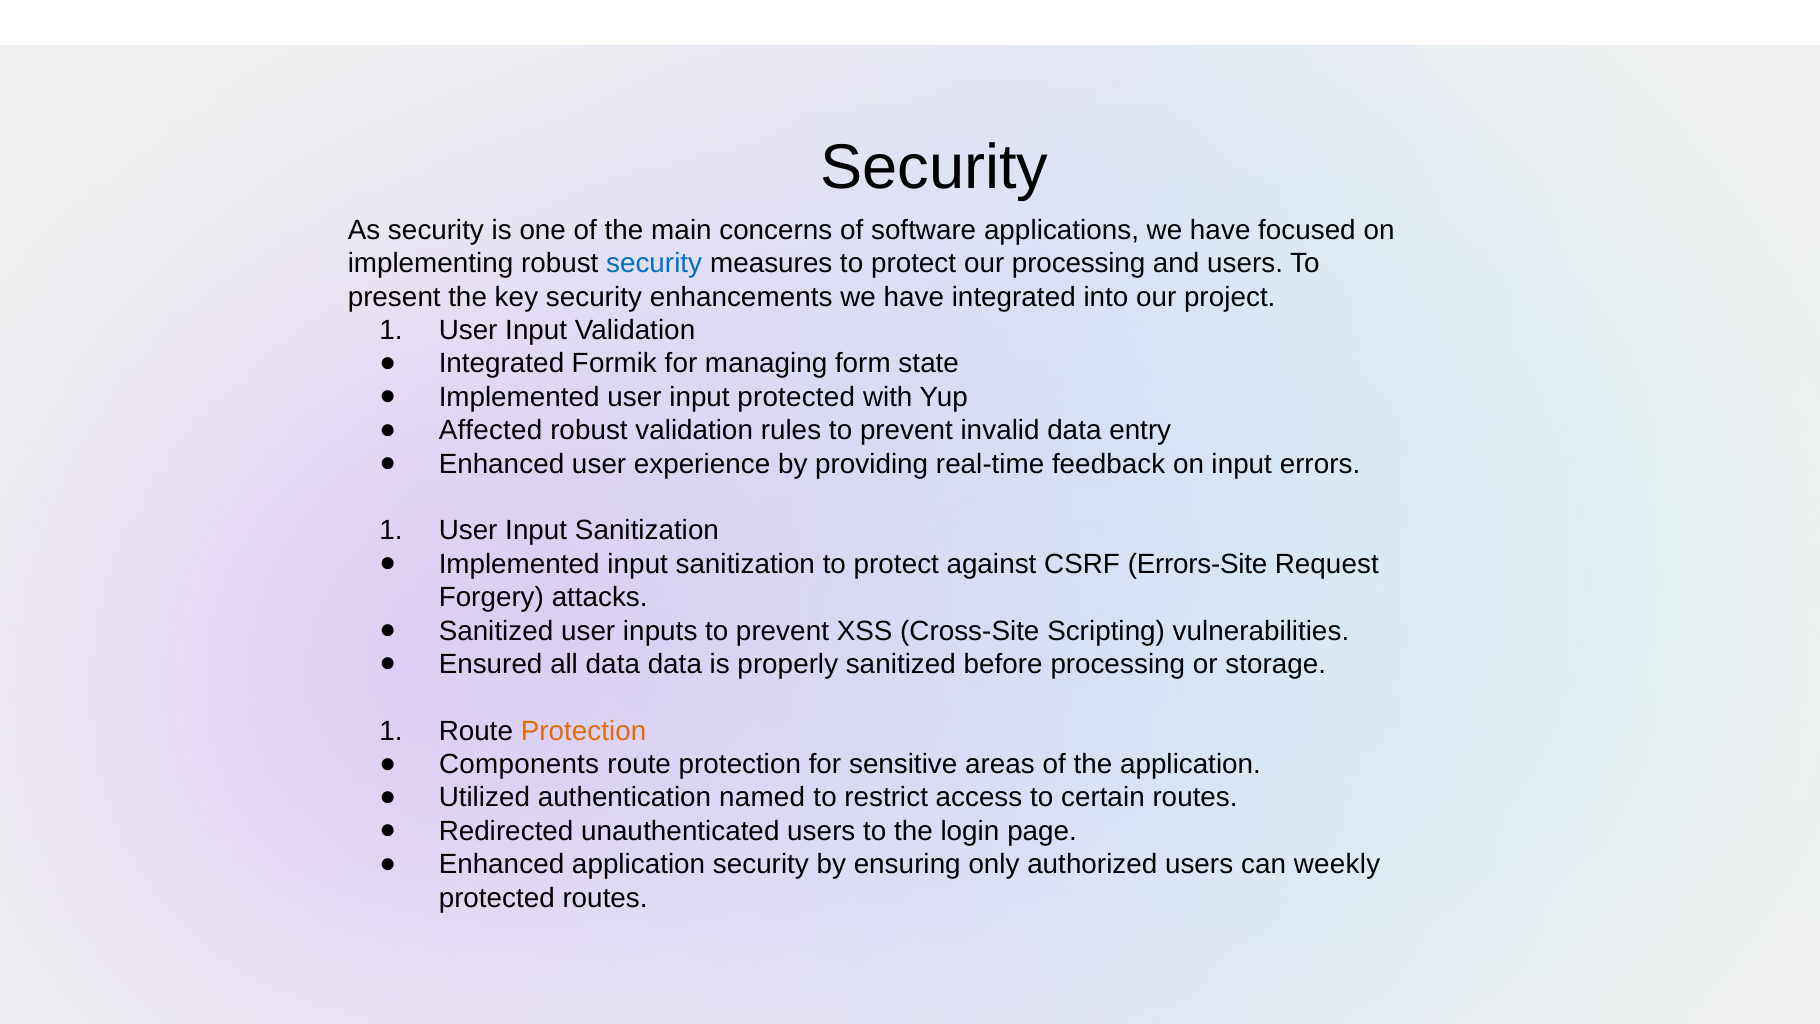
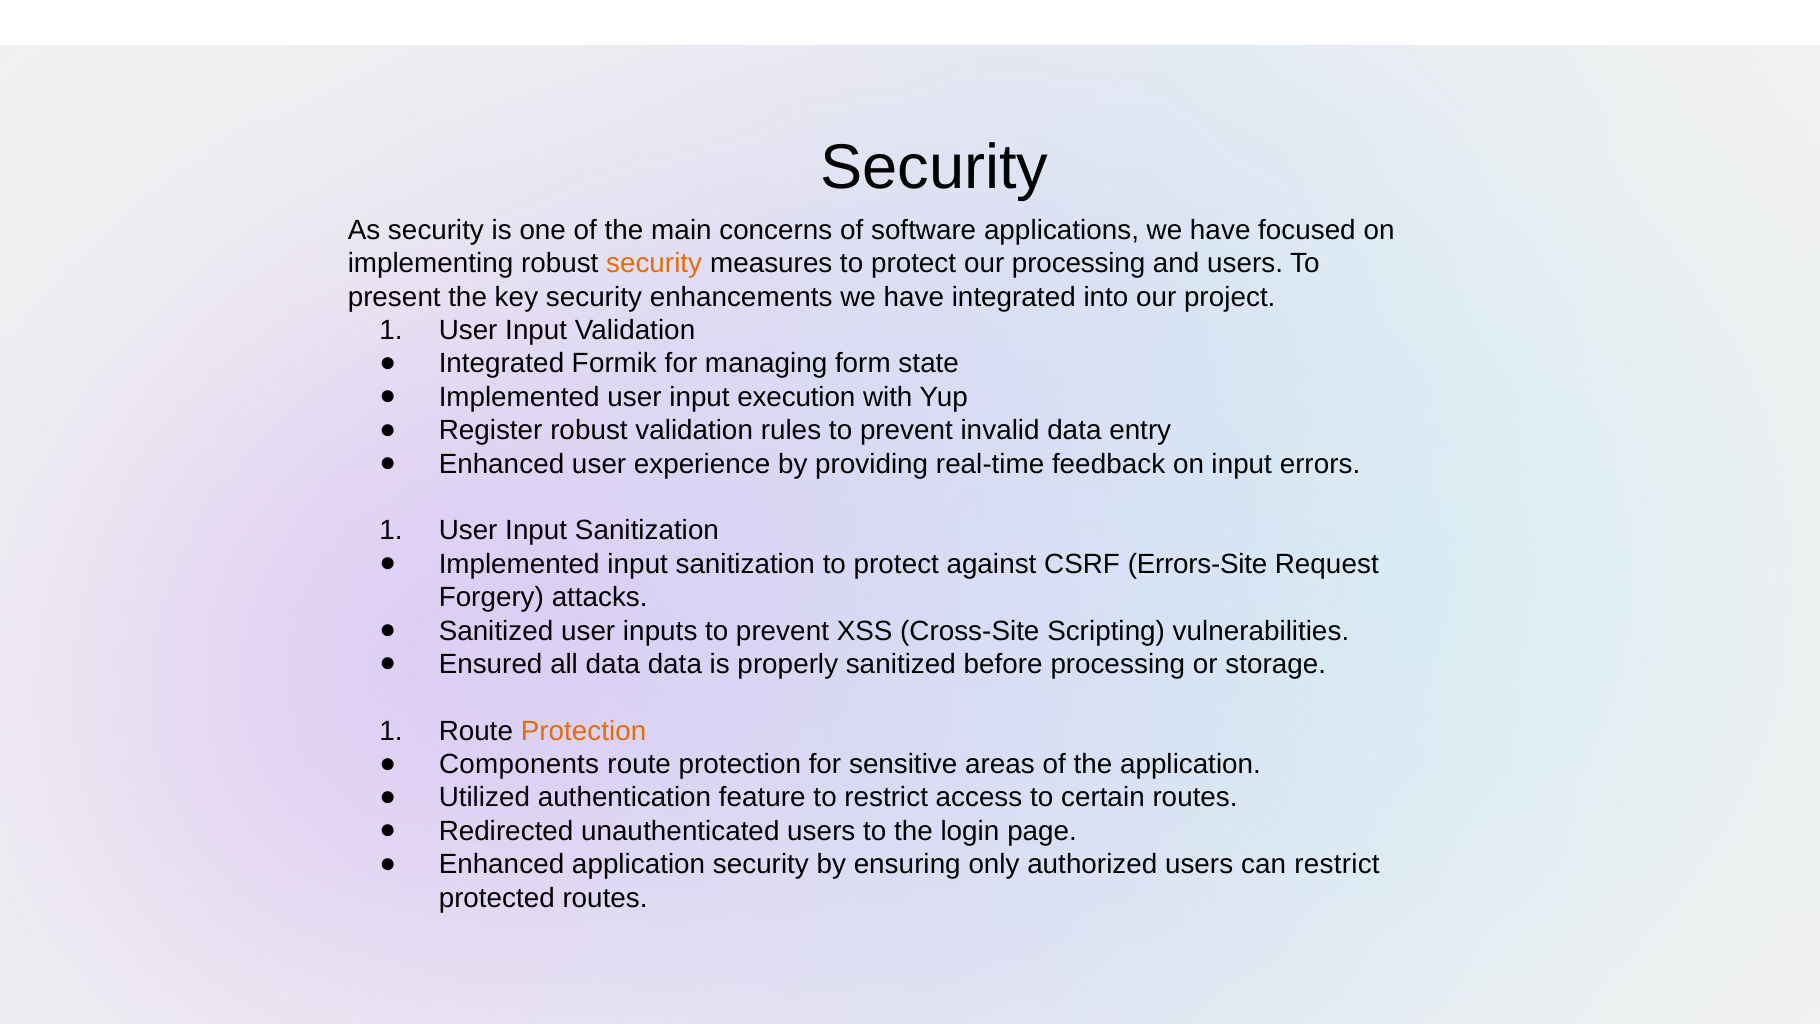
security colour: blue -> orange (654, 263)
input protected: protected -> execution (796, 397)
Affected: Affected -> Register (491, 430)
named: named -> feature (762, 798)
can weekly: weekly -> restrict (1337, 864)
